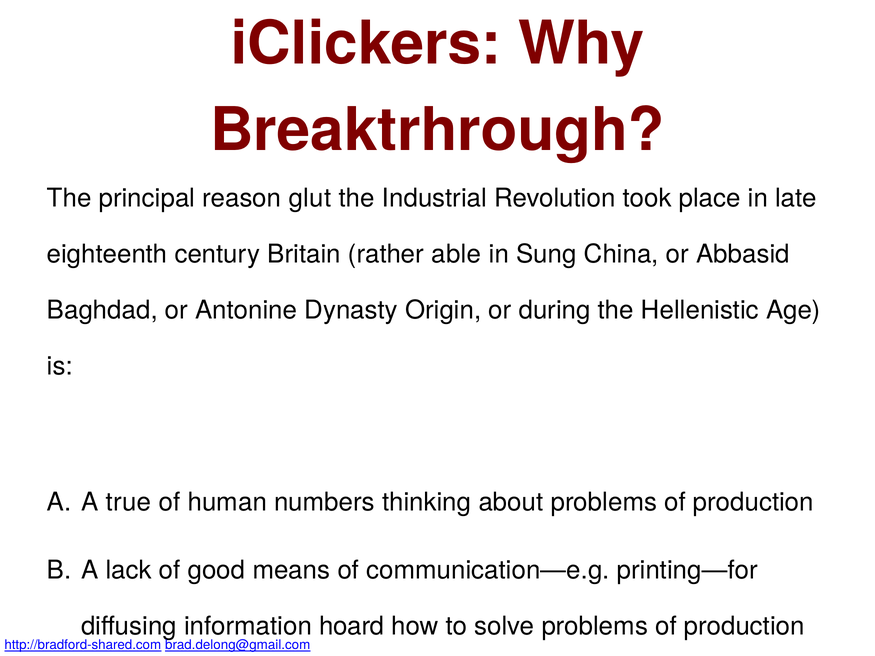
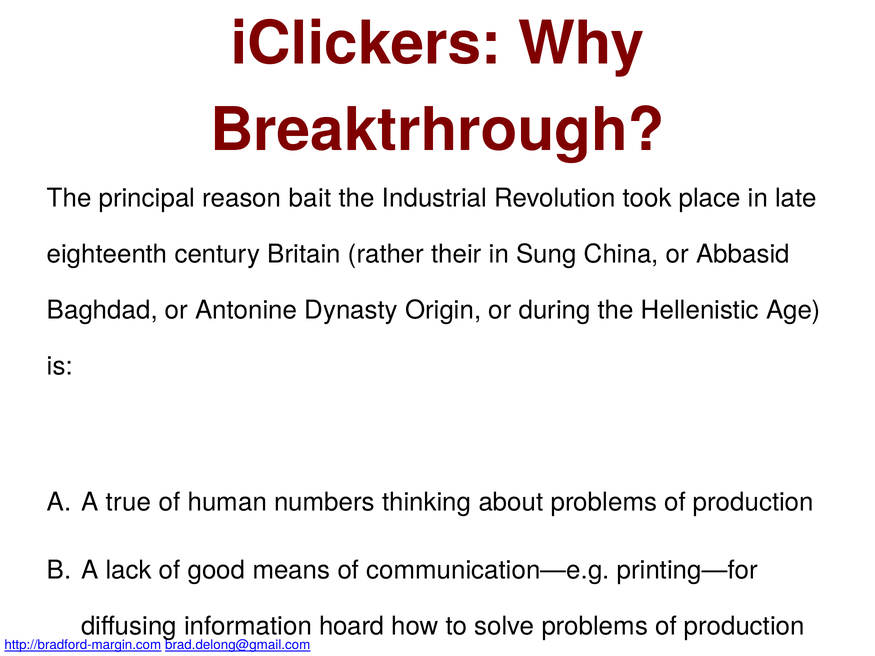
glut: glut -> bait (310, 198)
able: able -> their (456, 254)
http://bradford-shared.com: http://bradford-shared.com -> http://bradford-margin.com (83, 645)
